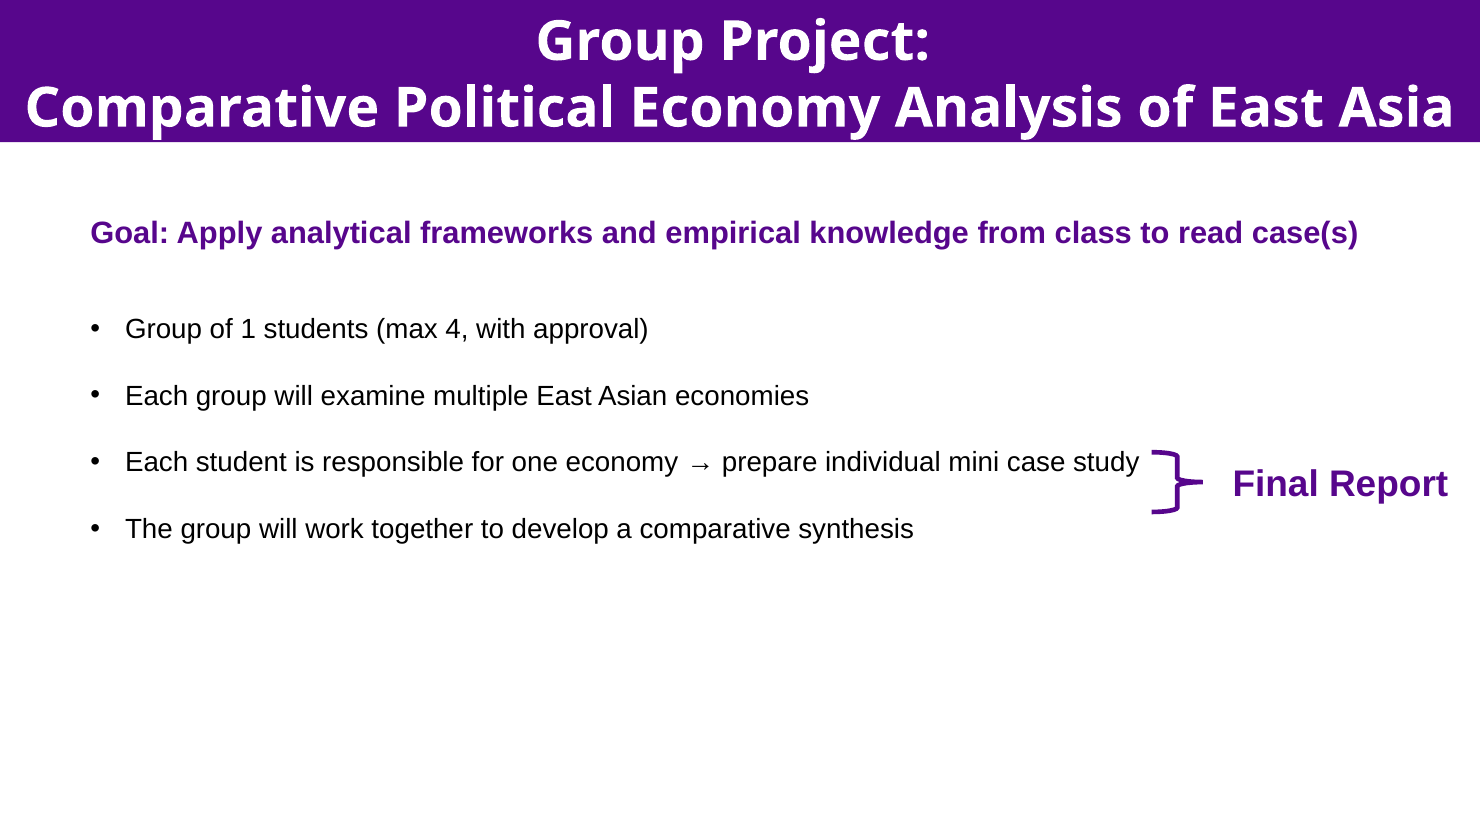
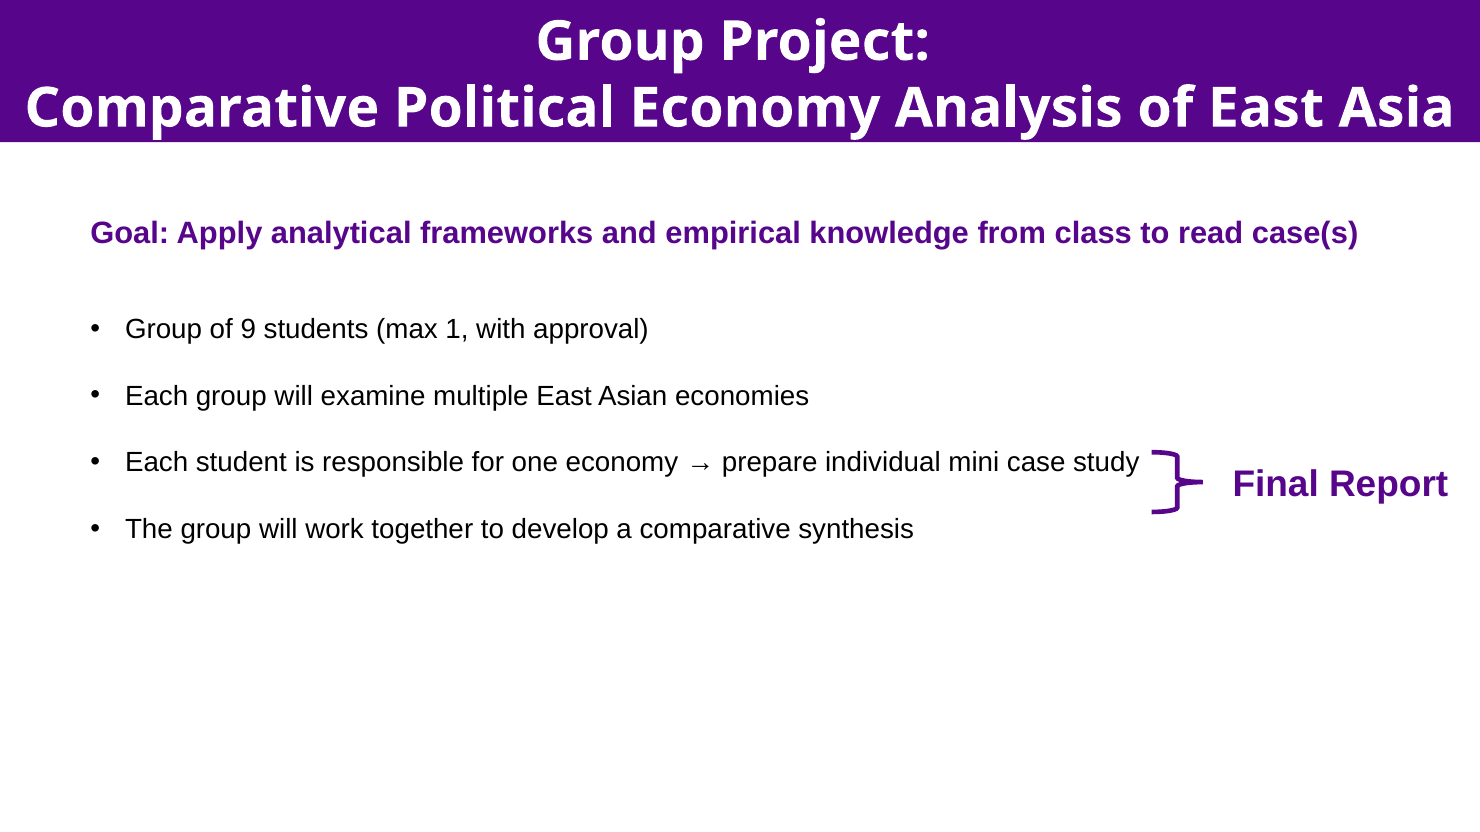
1: 1 -> 9 (248, 330)
4: 4 -> 1 (457, 330)
